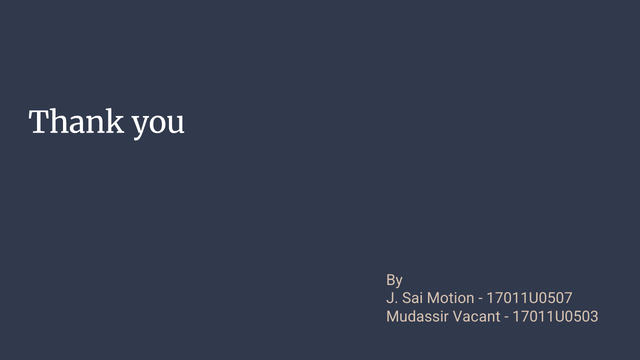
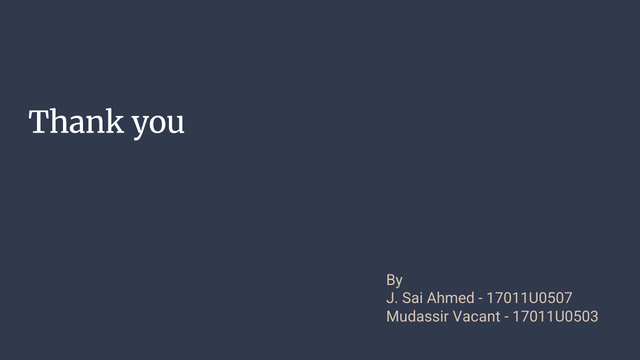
Motion: Motion -> Ahmed (451, 298)
